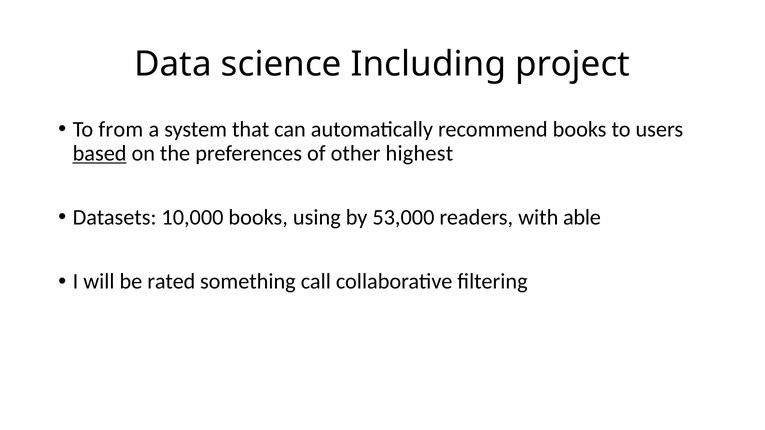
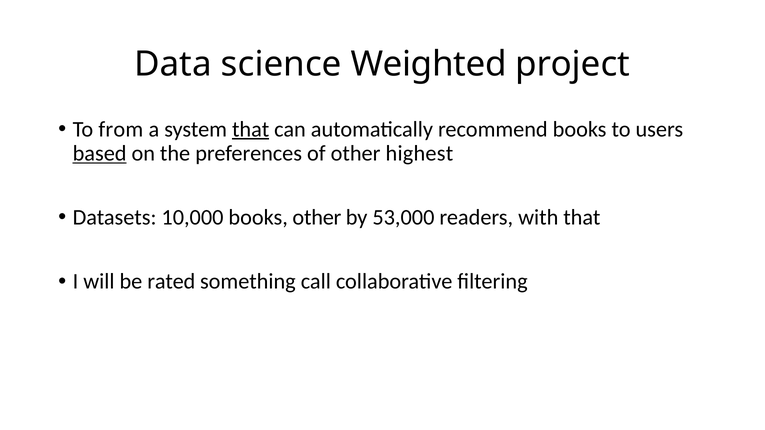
Including: Including -> Weighted (429, 64)
that underline: none -> present (251, 129)
books using: using -> other (317, 218)
with able: able -> that (582, 218)
